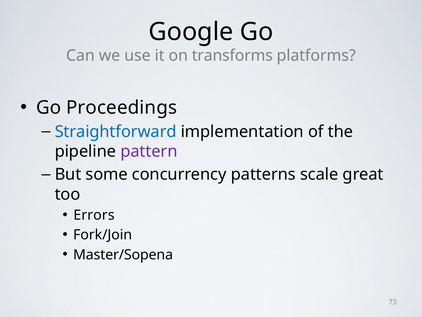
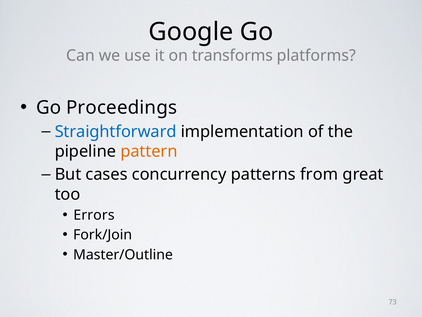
pattern colour: purple -> orange (149, 151)
some: some -> cases (107, 174)
scale: scale -> from (319, 174)
Master/Sopena: Master/Sopena -> Master/Outline (123, 254)
